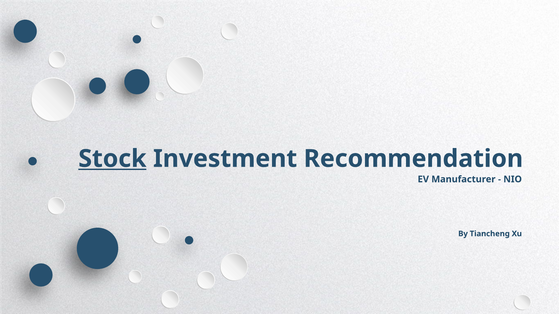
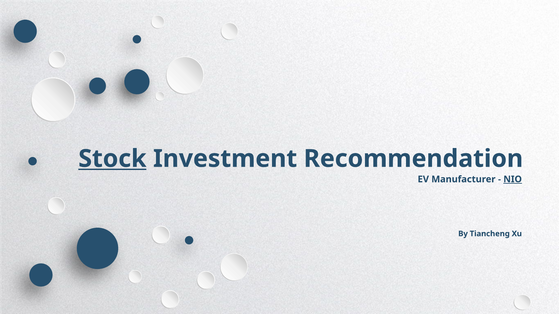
NIO underline: none -> present (513, 179)
